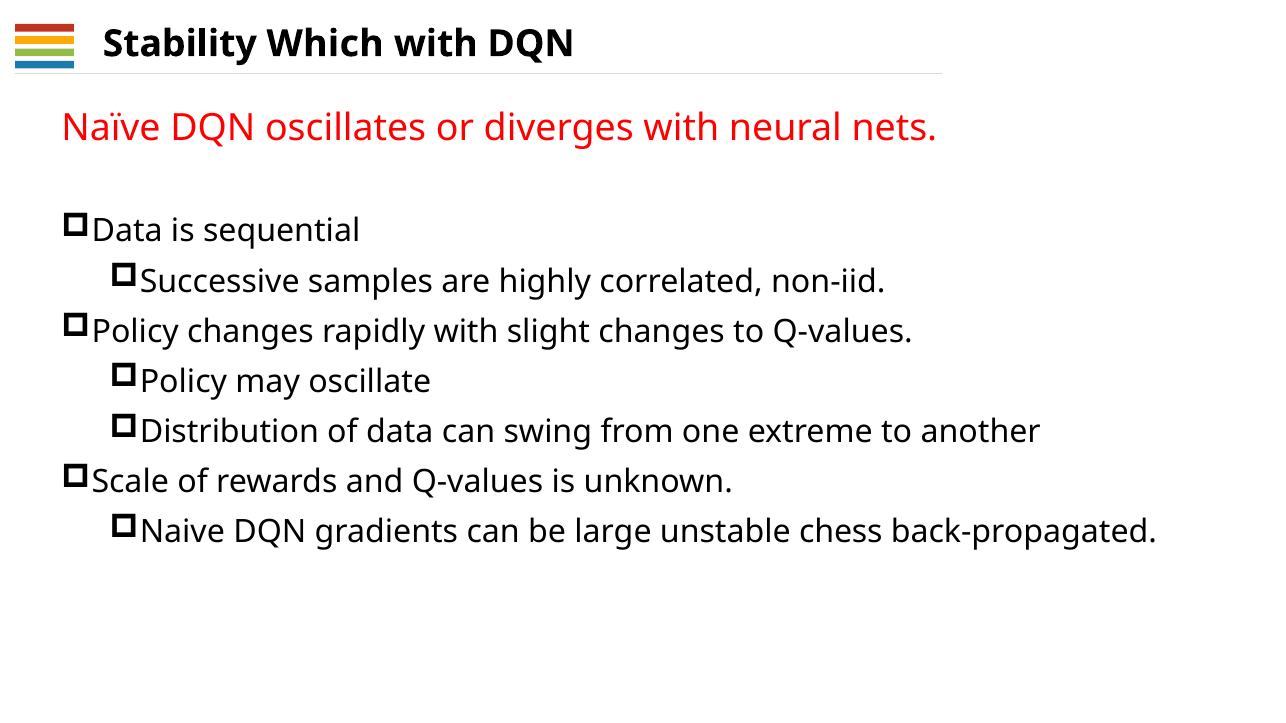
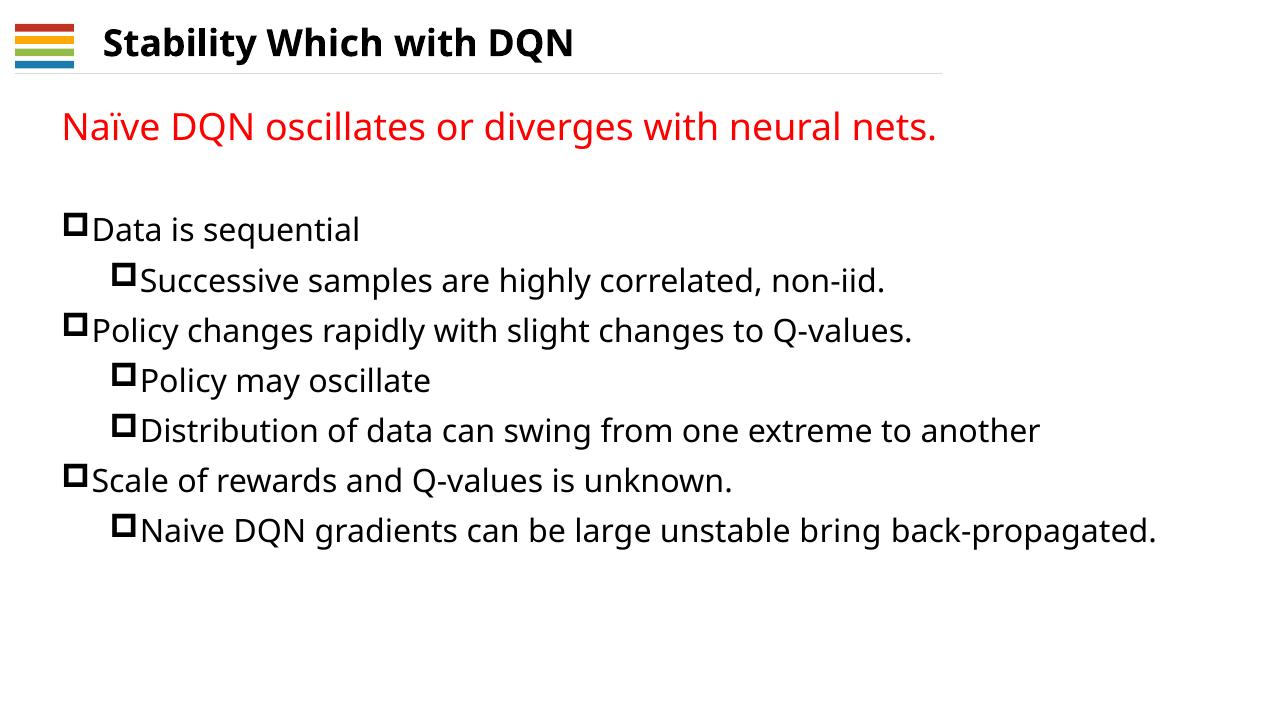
chess: chess -> bring (841, 532)
